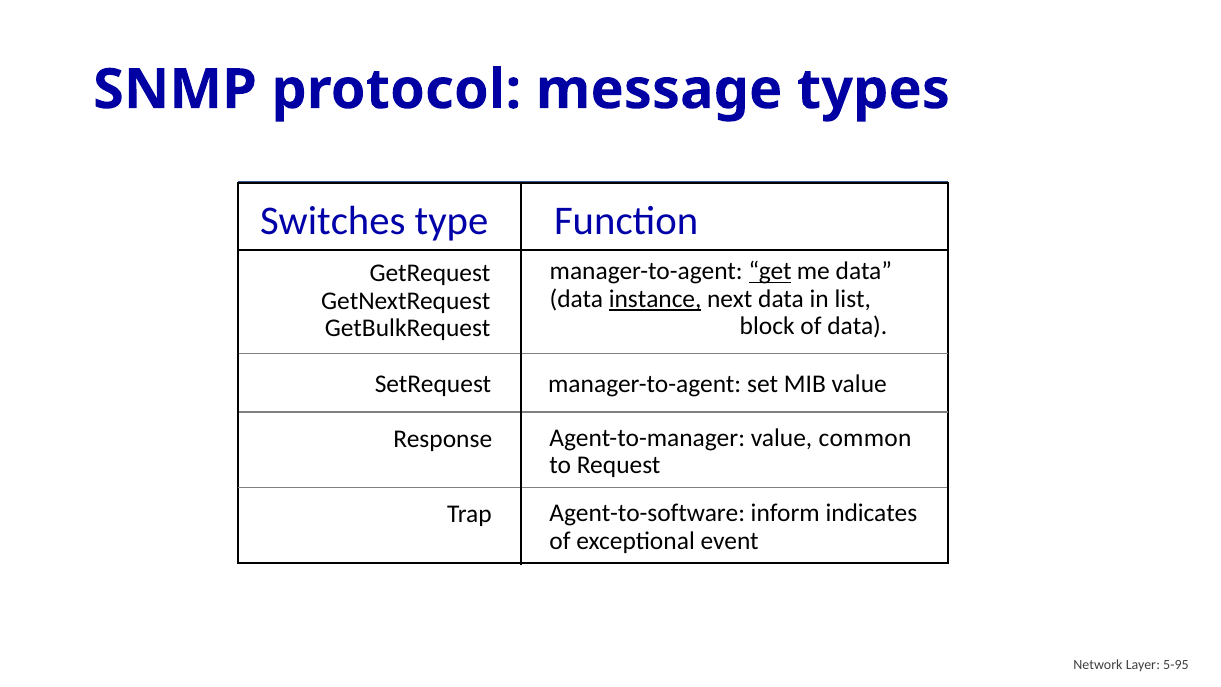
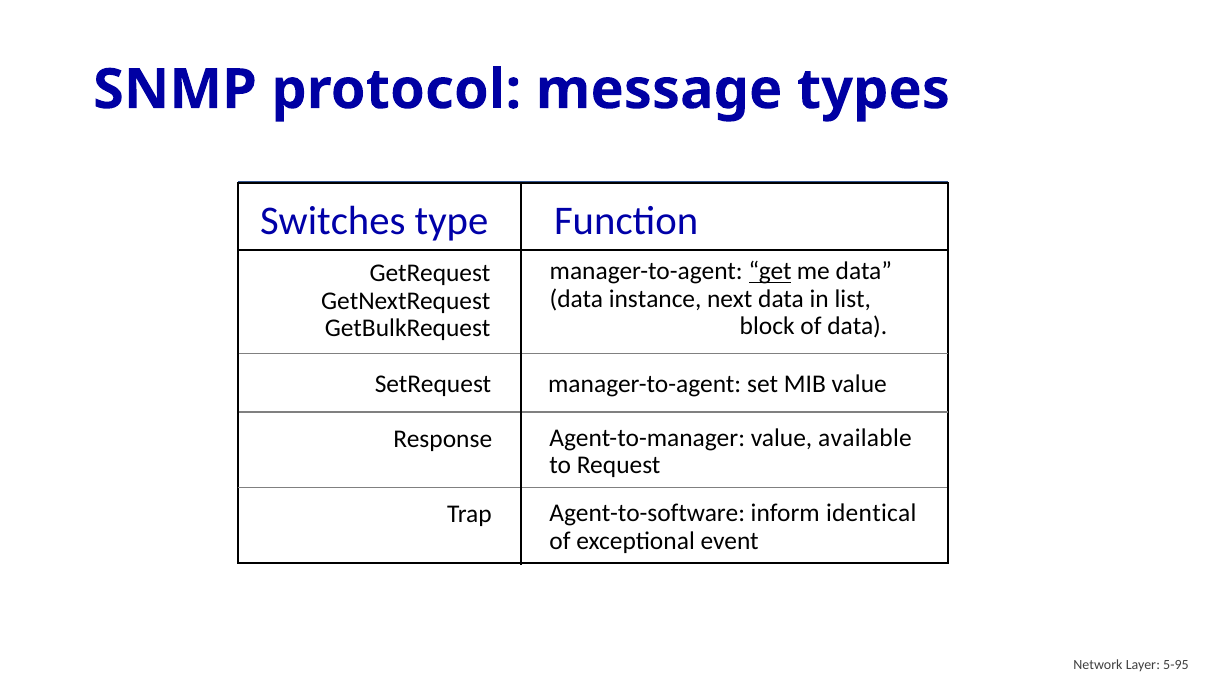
instance underline: present -> none (655, 299)
common: common -> available (865, 438)
indicates: indicates -> identical (871, 513)
